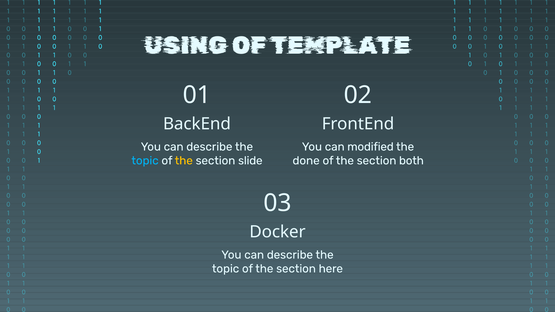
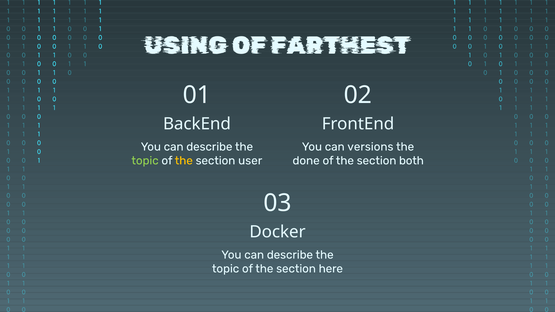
TEMPLATE: TEMPLATE -> FARTHEST (341, 46)
modified: modified -> versions (370, 147)
topic colour: light blue -> light green (145, 161)
slide: slide -> user (250, 161)
